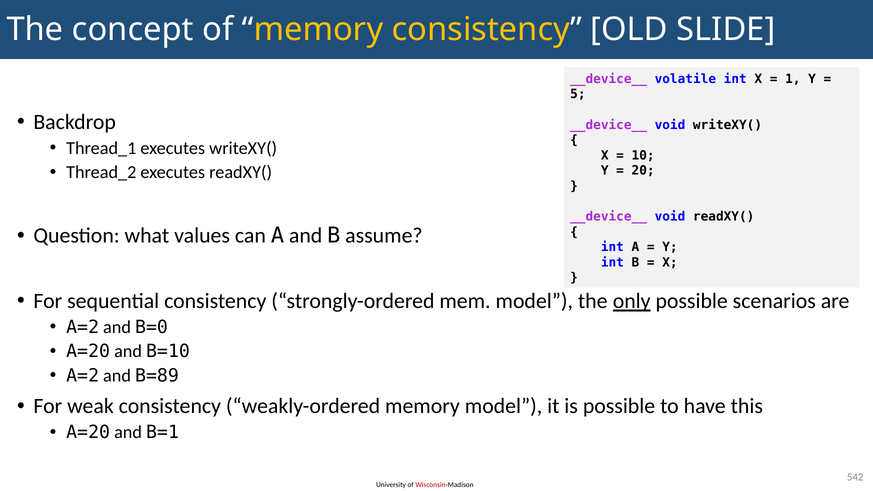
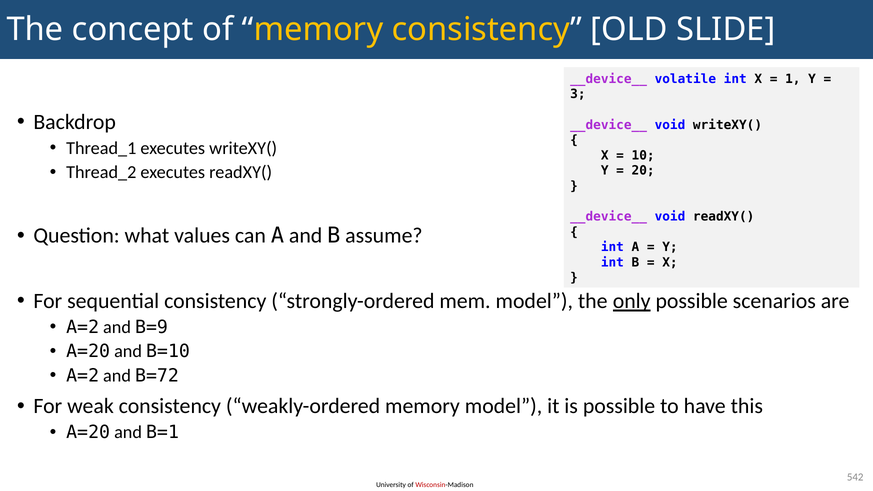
5: 5 -> 3 (578, 94)
B=0: B=0 -> B=9 (151, 327)
B=89: B=89 -> B=72 (157, 376)
